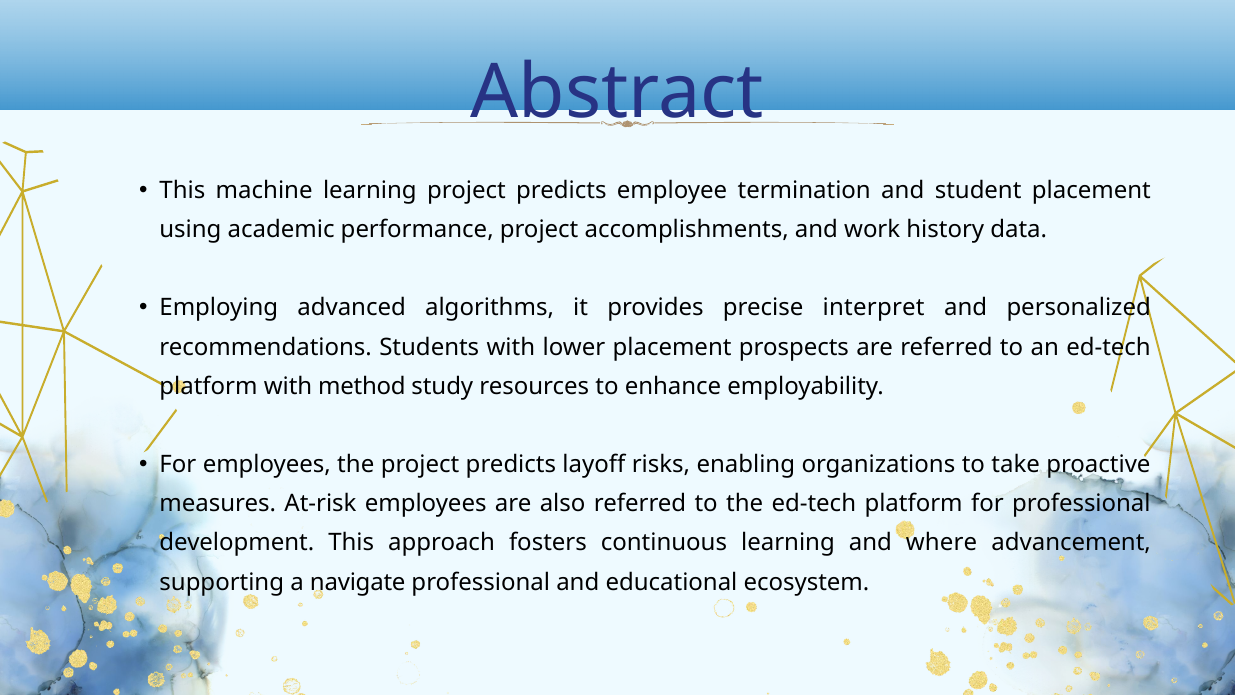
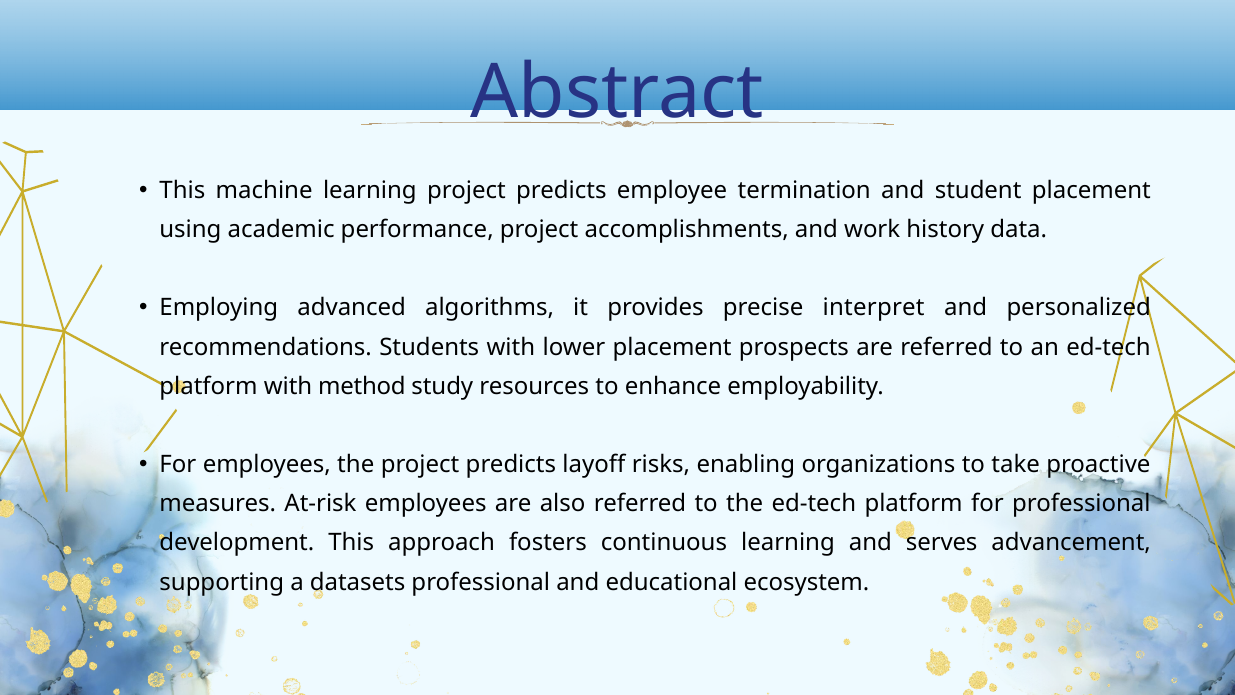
where: where -> serves (942, 543)
navigate: navigate -> datasets (358, 582)
